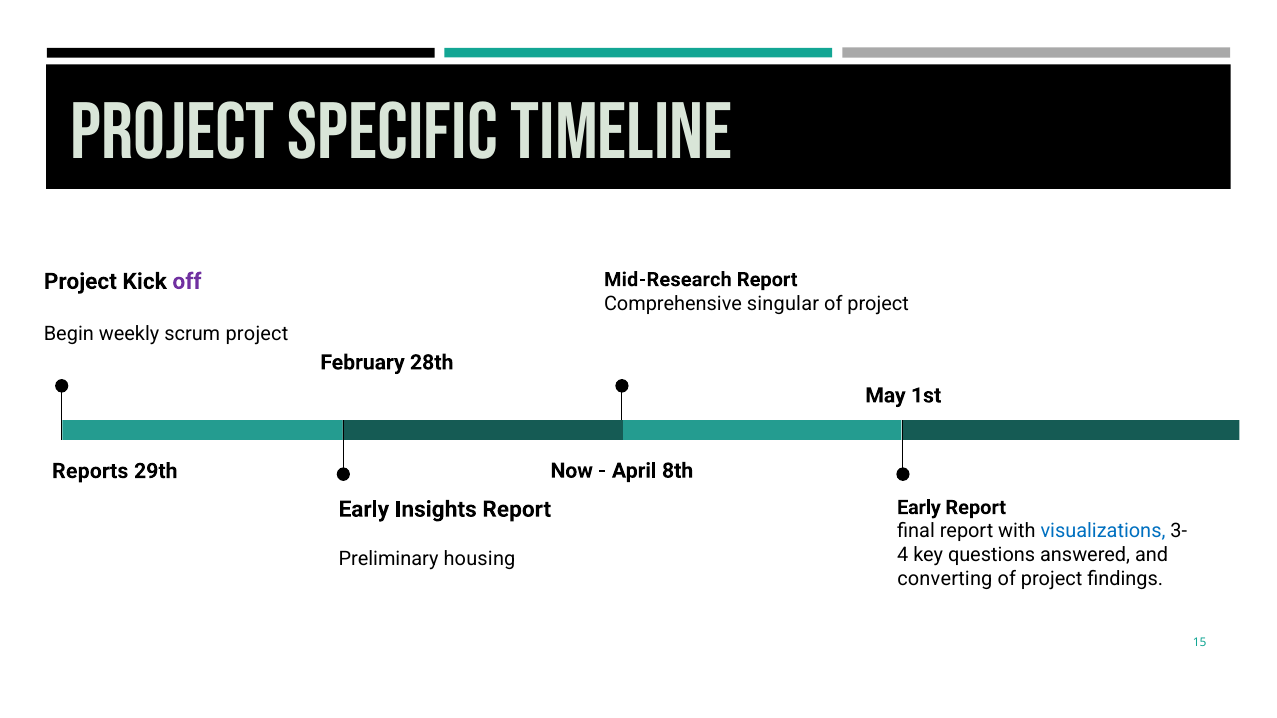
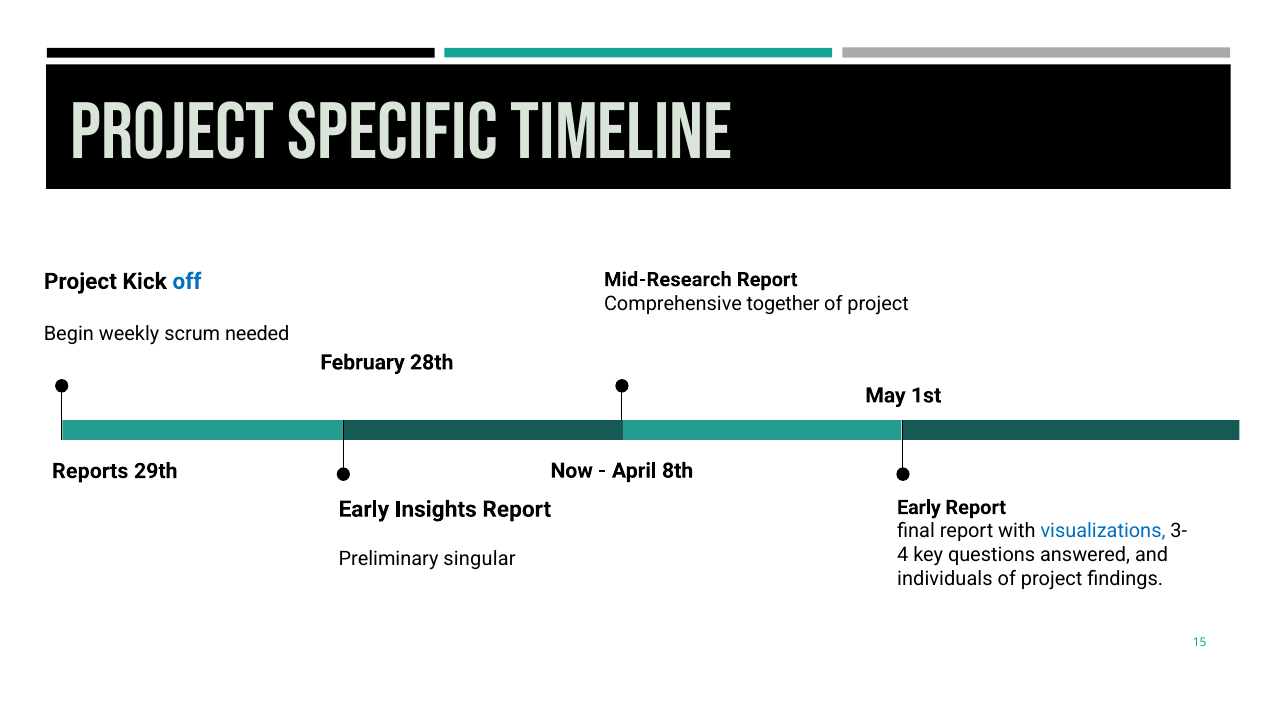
off colour: purple -> blue (187, 282)
singular: singular -> together (783, 304)
scrum project: project -> needed (257, 334)
housing: housing -> singular (480, 559)
converting: converting -> individuals (945, 580)
